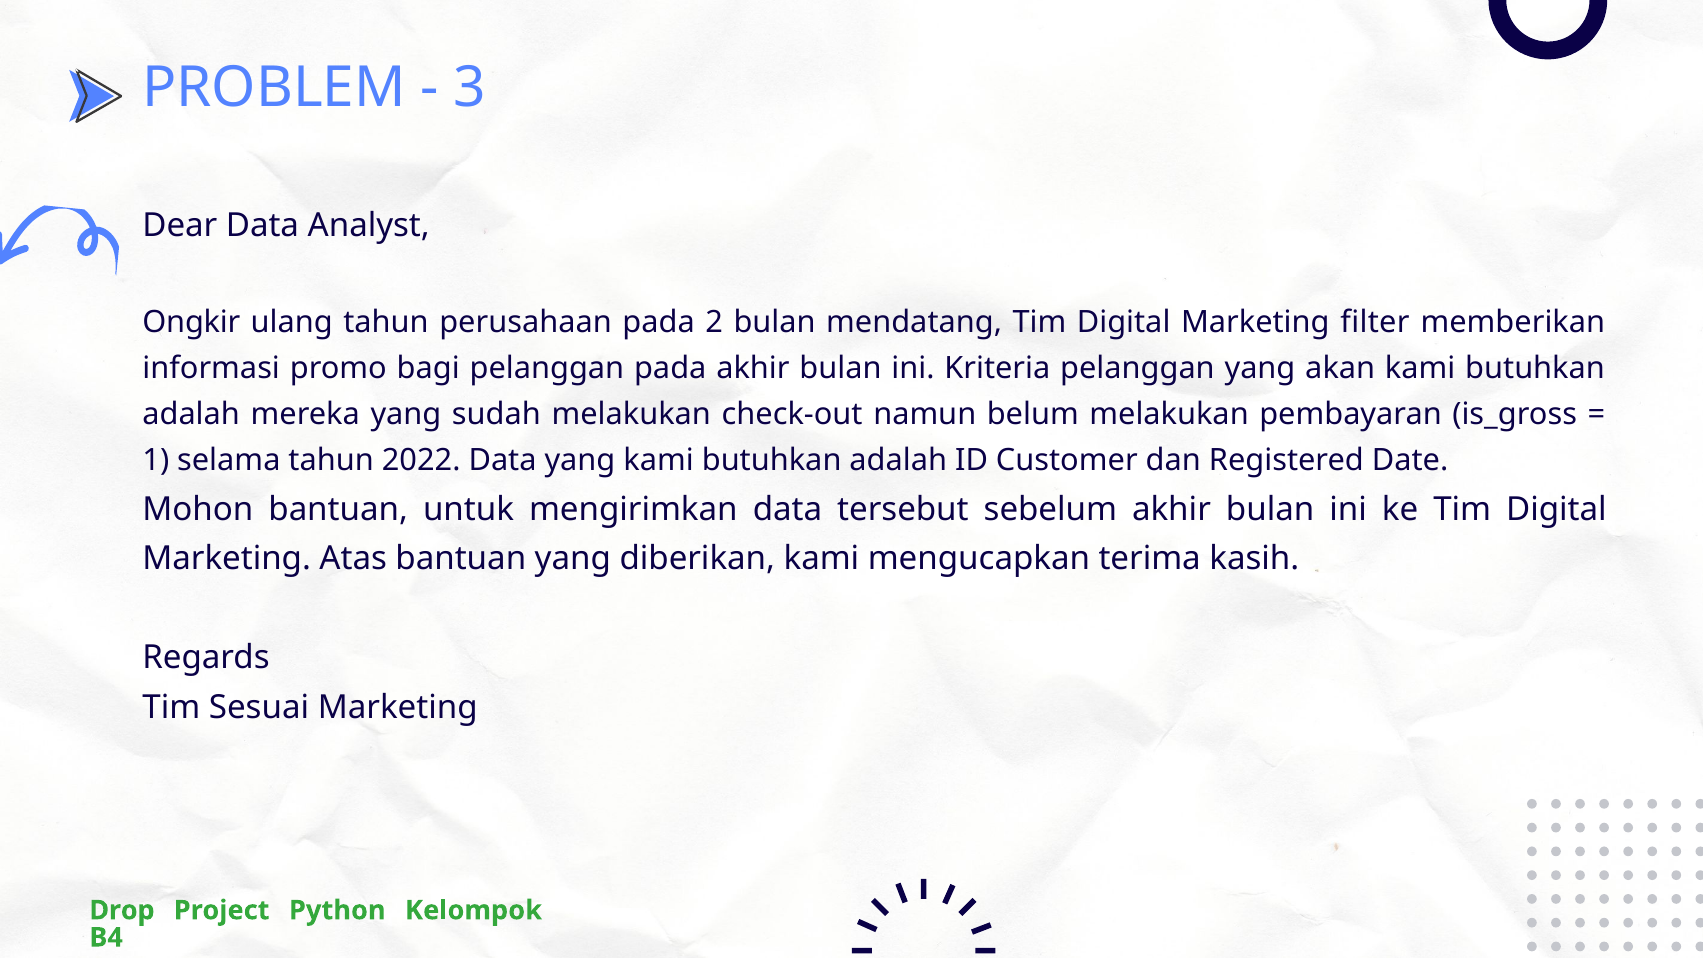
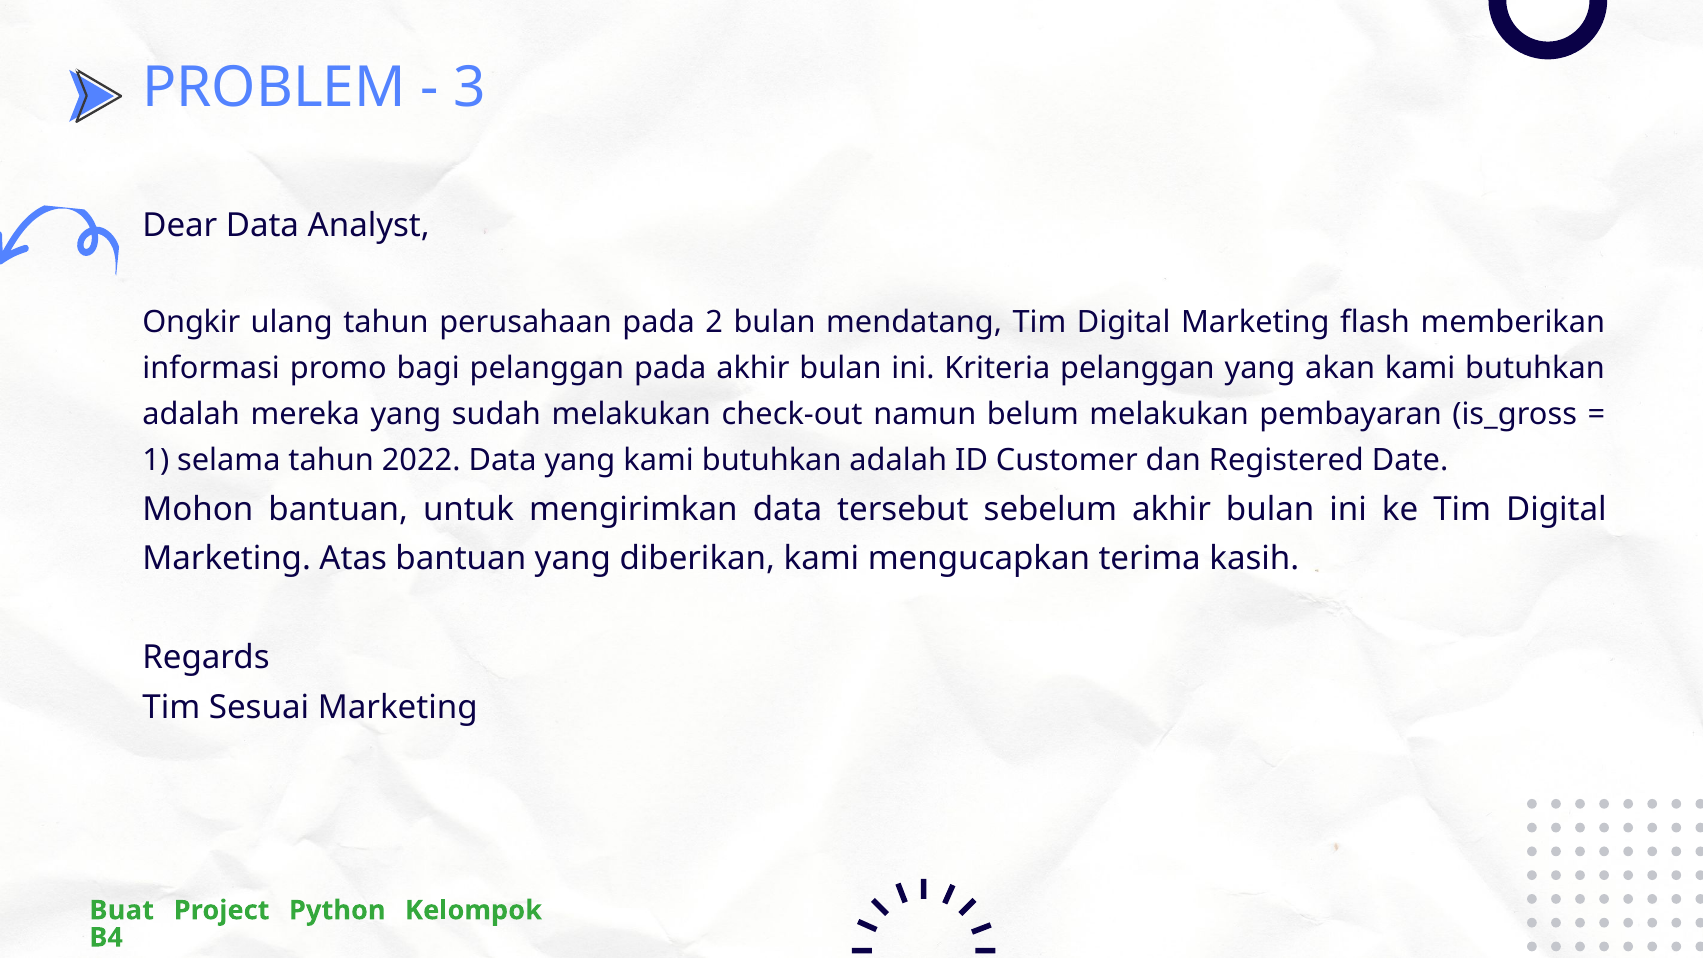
filter: filter -> flash (1375, 322)
Drop: Drop -> Buat (122, 910)
